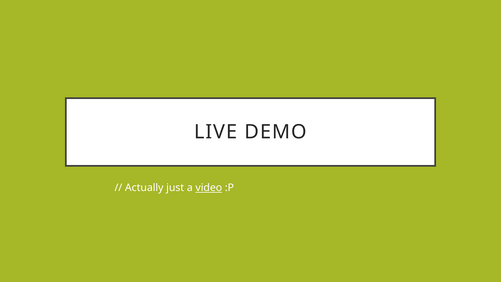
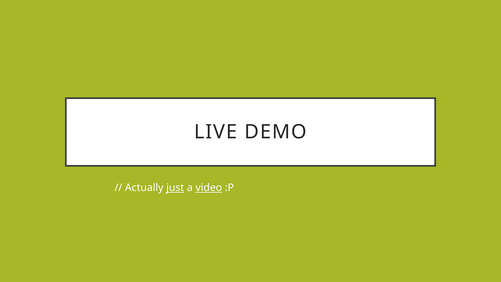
just underline: none -> present (175, 188)
